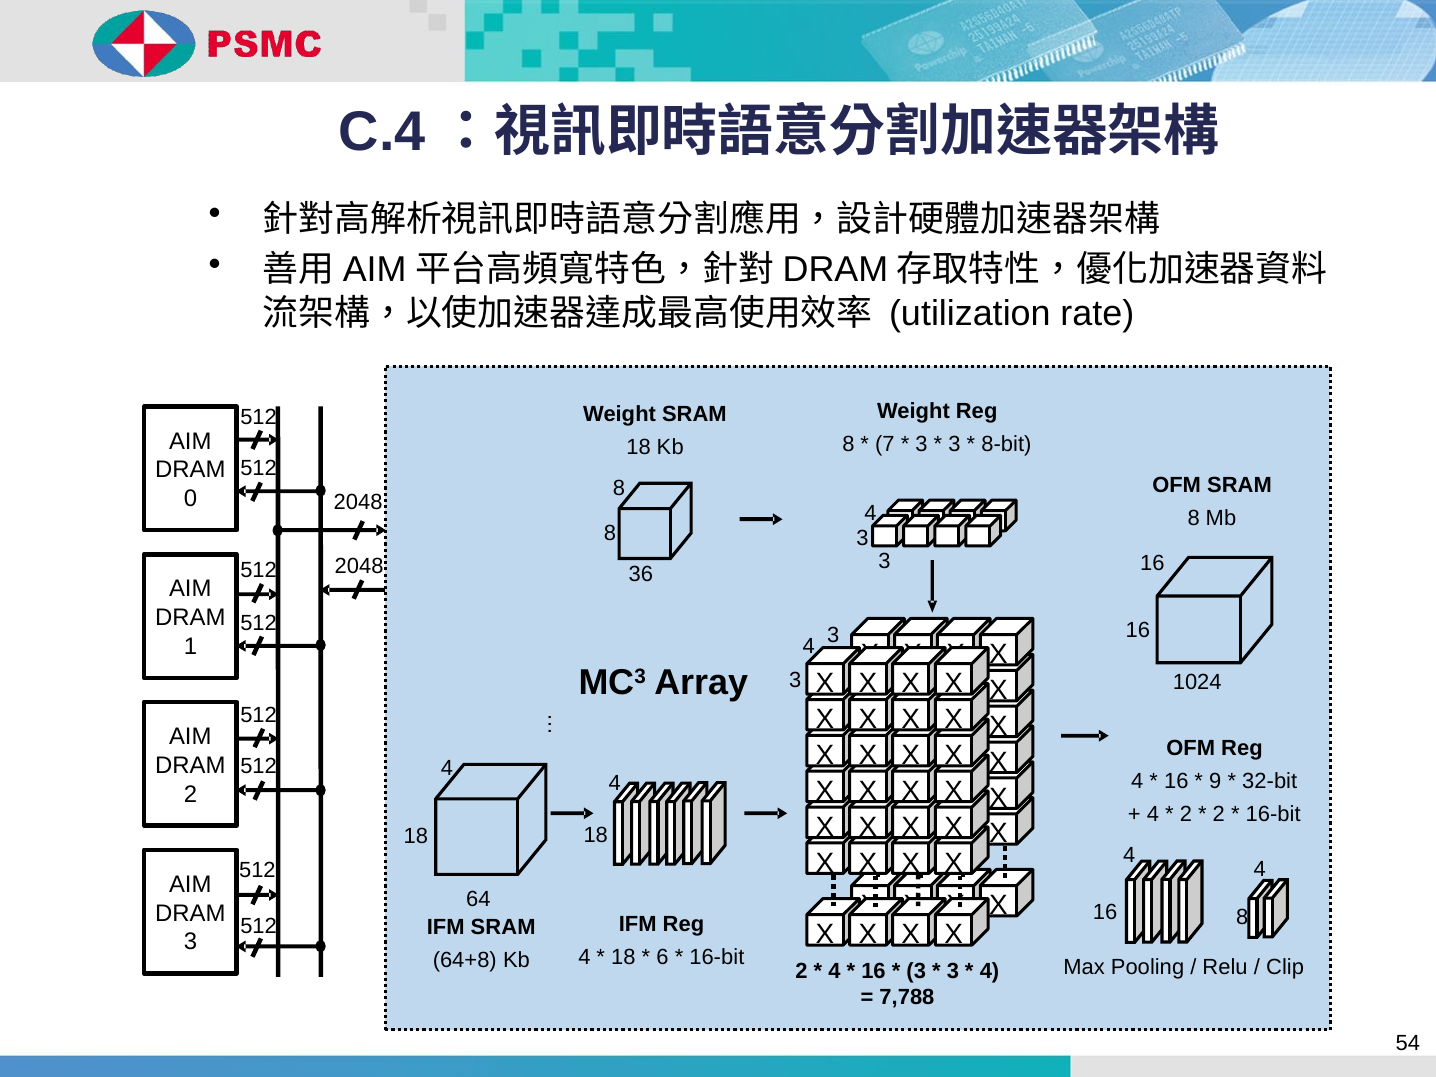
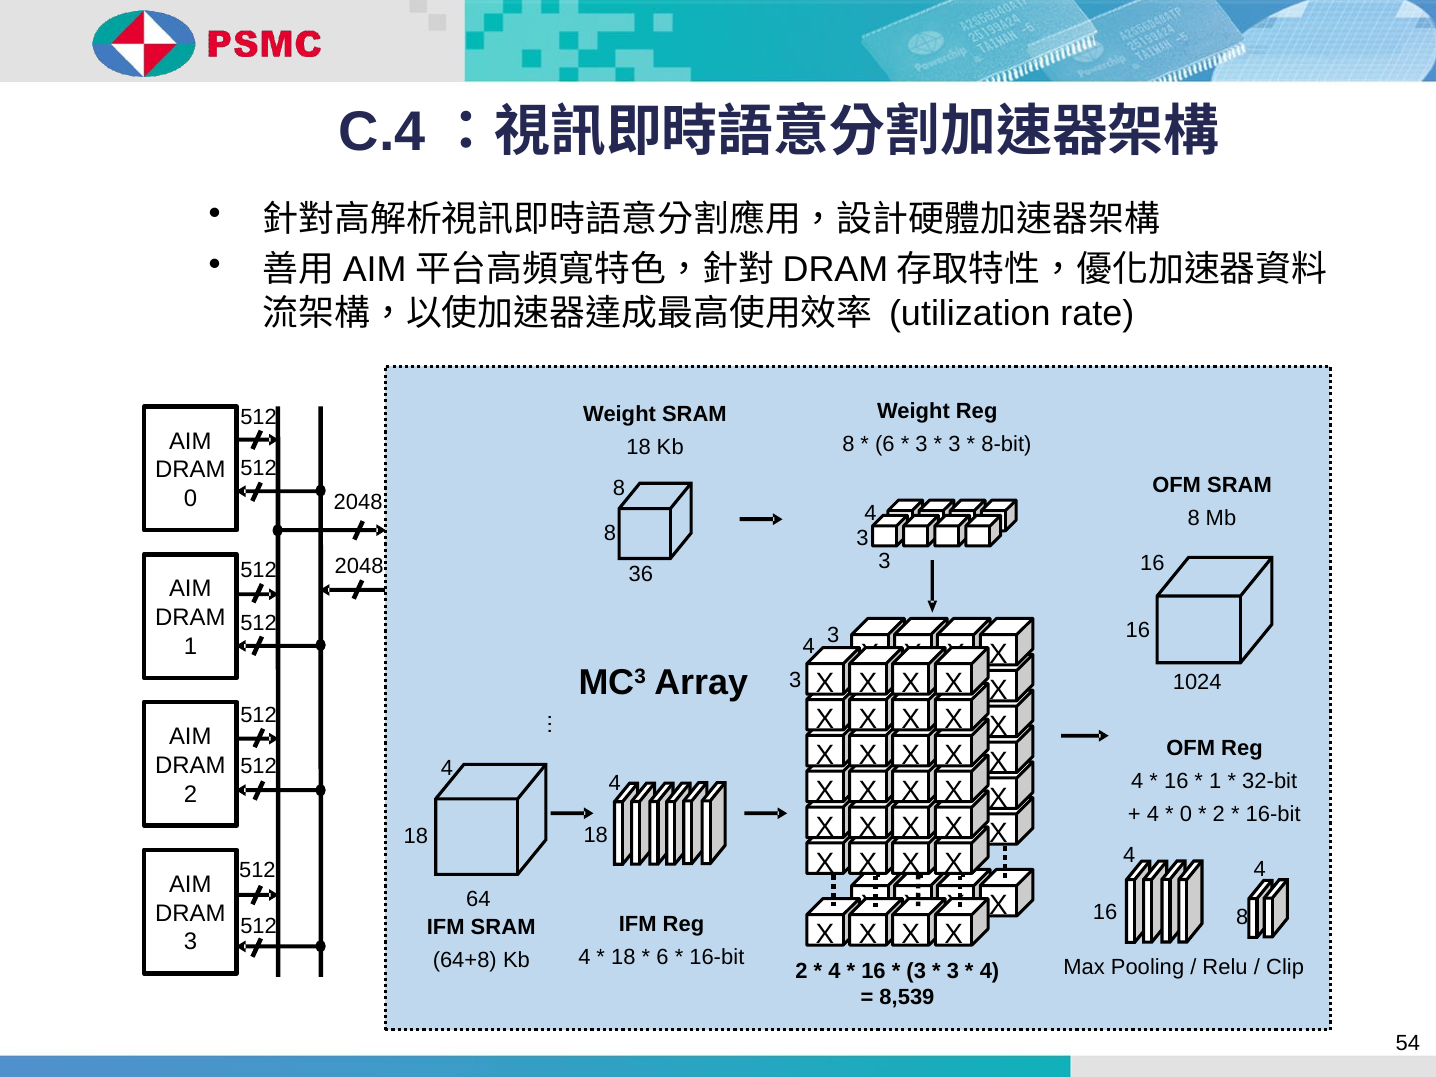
7: 7 -> 6 (885, 445)
9: 9 -> 1 (1215, 782)
2: 2 -> 0 (1186, 815)
7,788: 7,788 -> 8,539 (907, 998)
